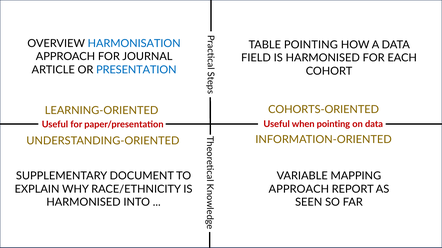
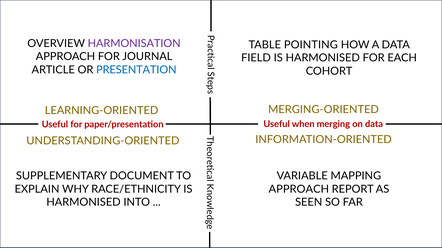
HARMONISATION colour: blue -> purple (134, 44)
COHORTS-ORIENTED: COHORTS-ORIENTED -> MERGING-ORIENTED (323, 110)
when pointing: pointing -> merging (333, 125)
